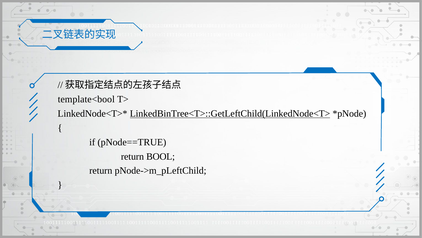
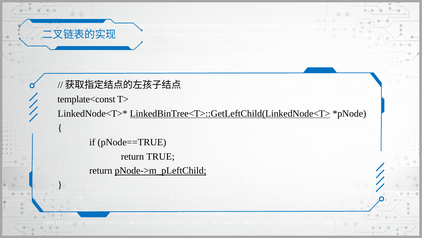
template<bool: template<bool -> template<const (86, 99)
BOOL: BOOL -> TRUE (160, 156)
pNode->m_pLeftChild underline: none -> present (161, 170)
